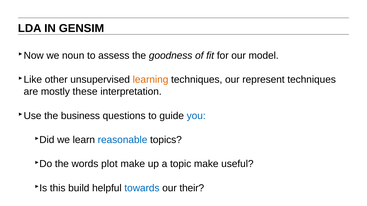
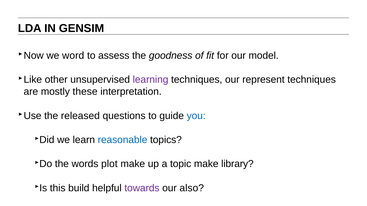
noun: noun -> word (73, 56)
learning colour: orange -> purple (151, 80)
business: business -> released (80, 116)
useful: useful -> library (237, 164)
towards colour: blue -> purple (142, 188)
their: their -> also (192, 188)
